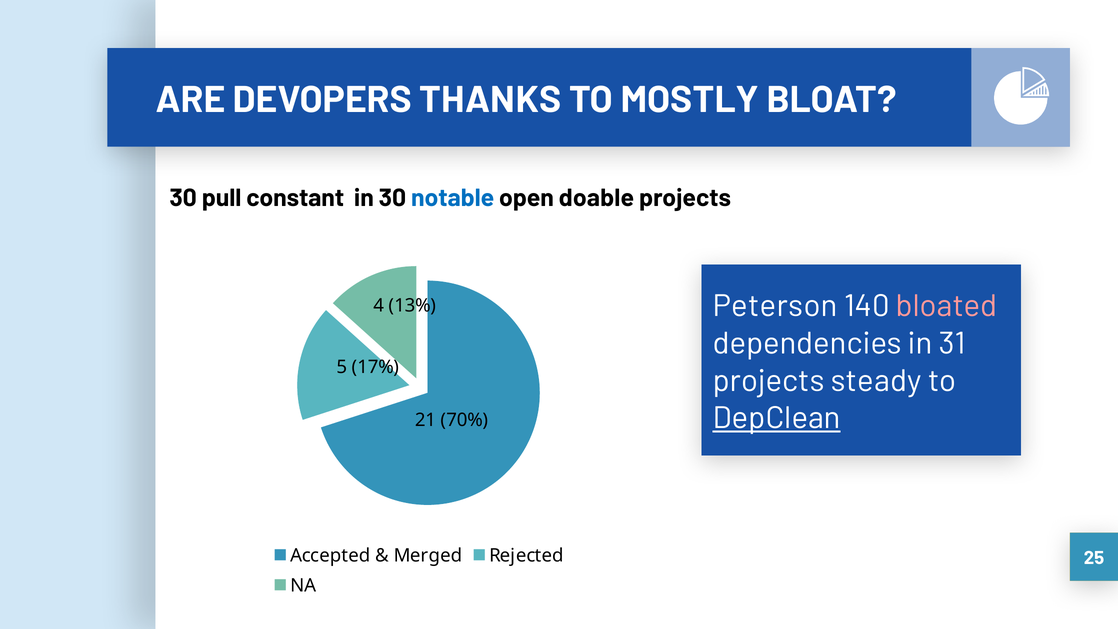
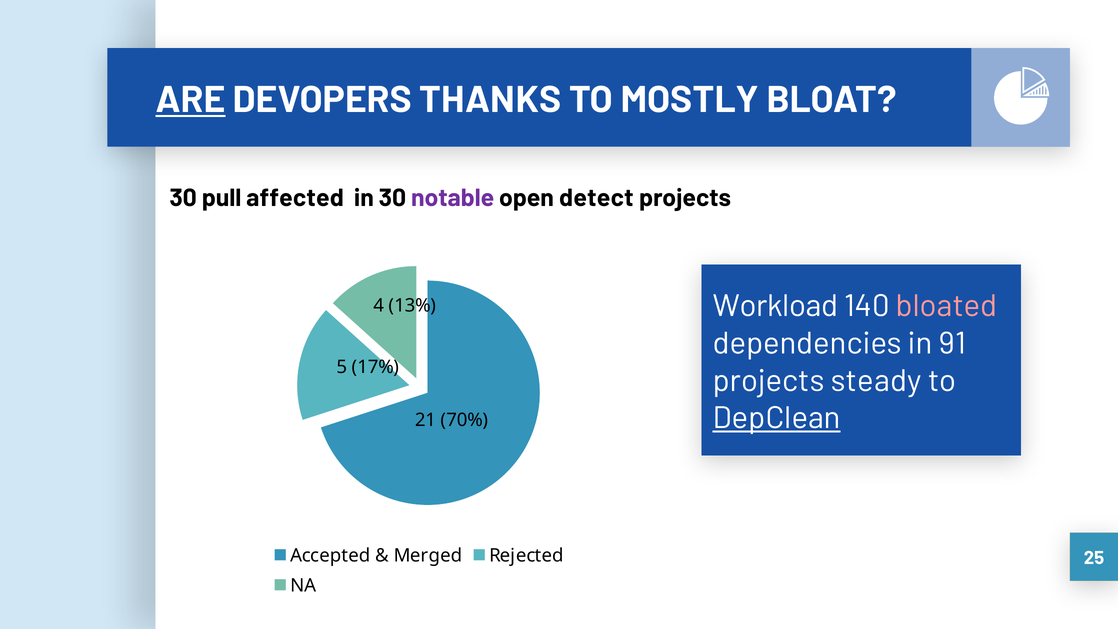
ARE underline: none -> present (191, 100)
constant: constant -> affected (295, 198)
notable colour: blue -> purple (453, 198)
doable: doable -> detect (596, 198)
Peterson: Peterson -> Workload (775, 306)
31: 31 -> 91 (952, 343)
